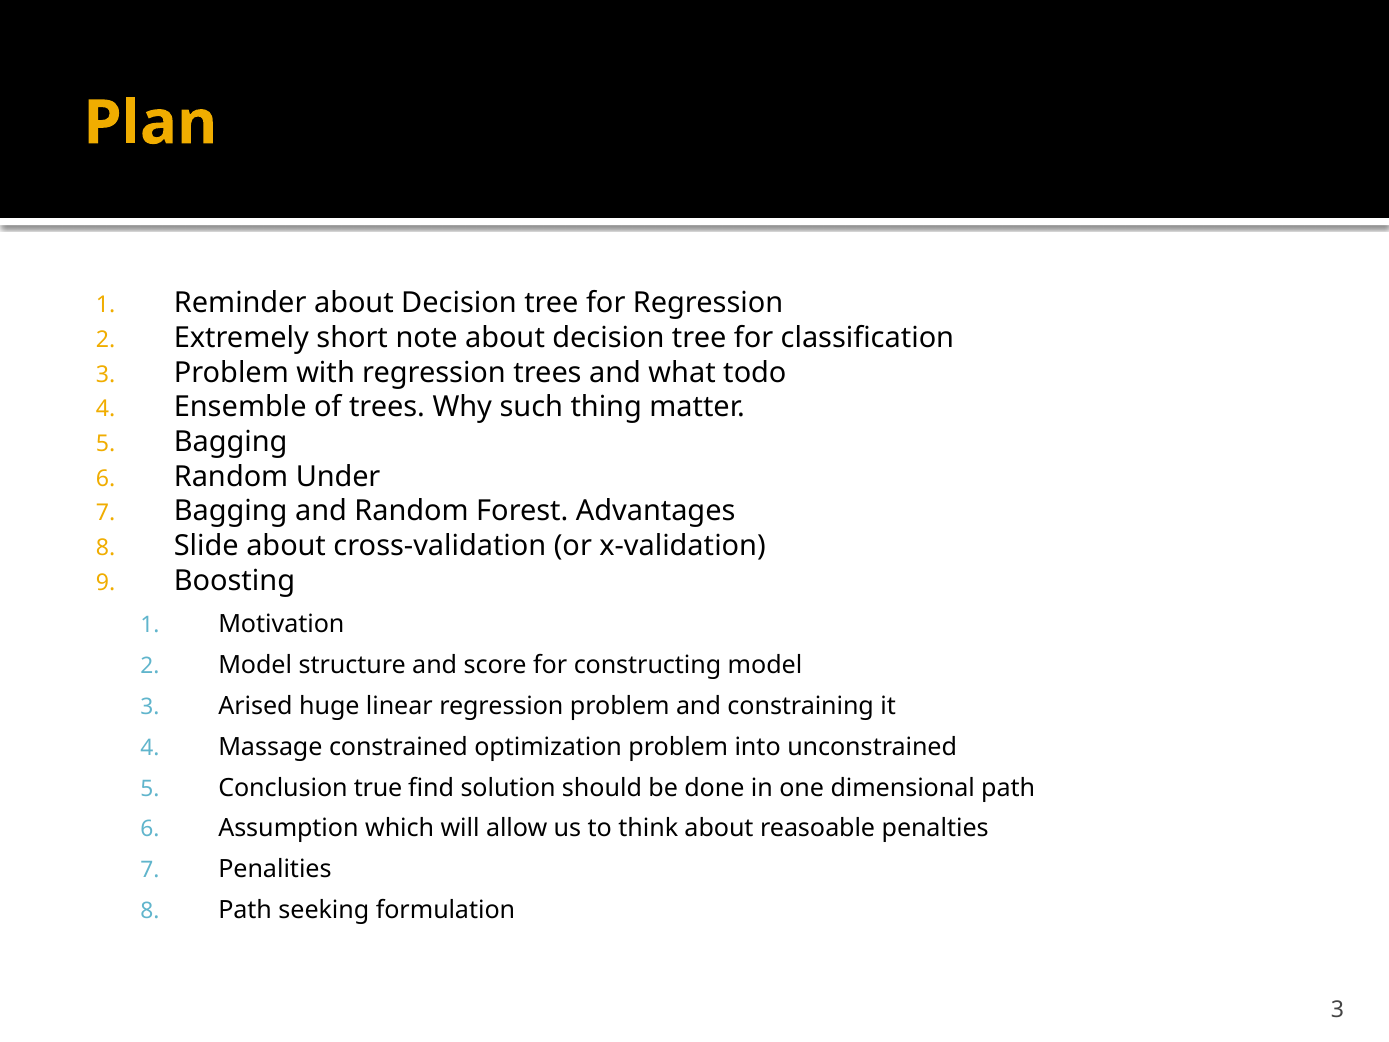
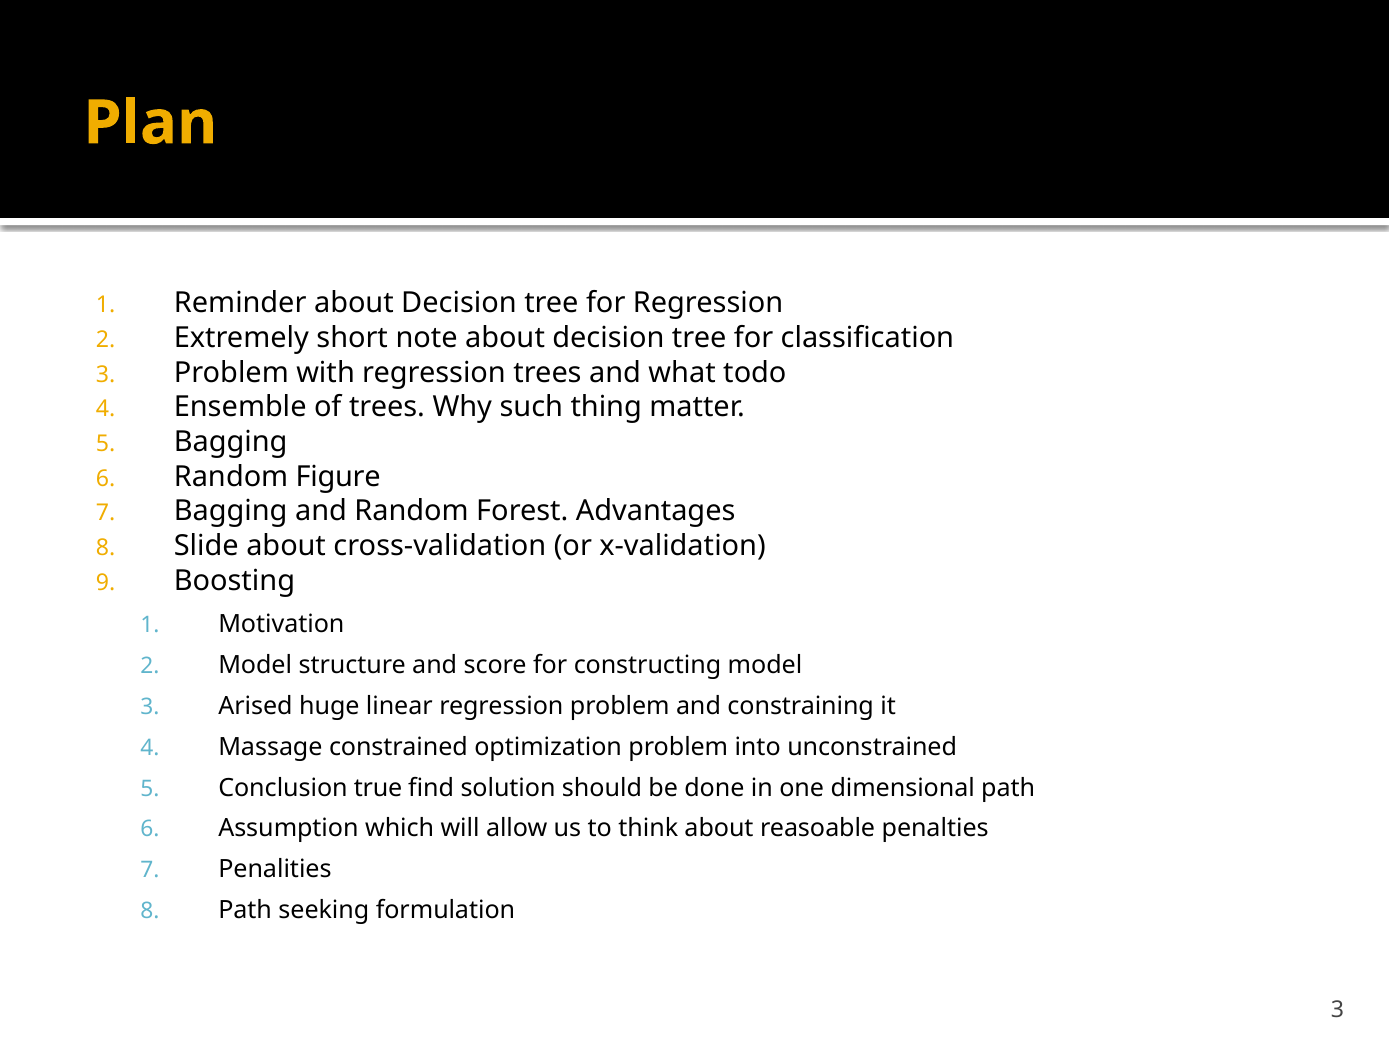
Under: Under -> Figure (338, 477)
